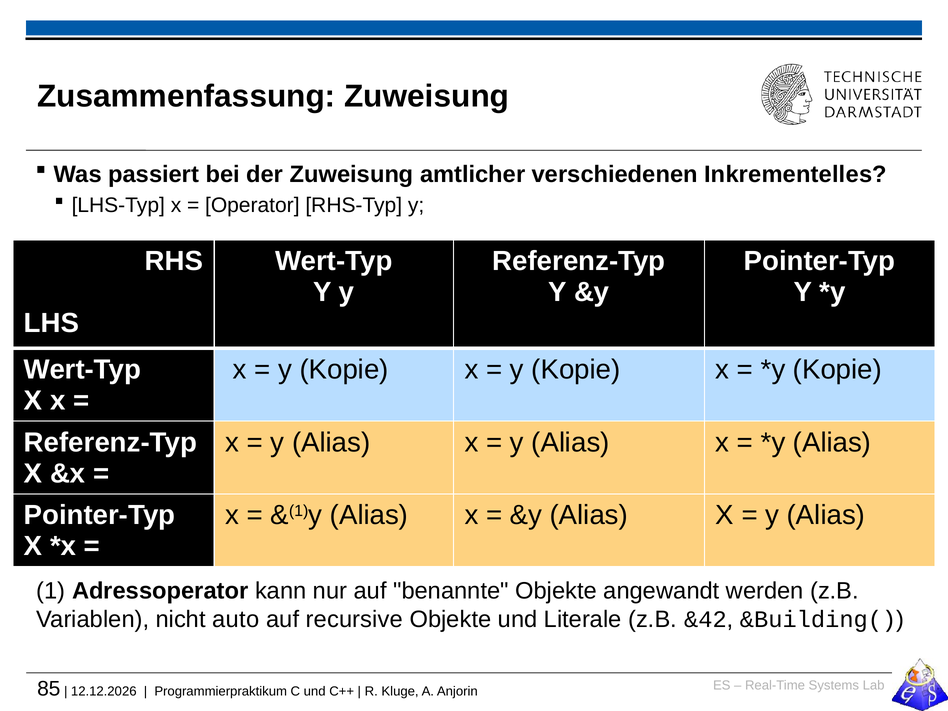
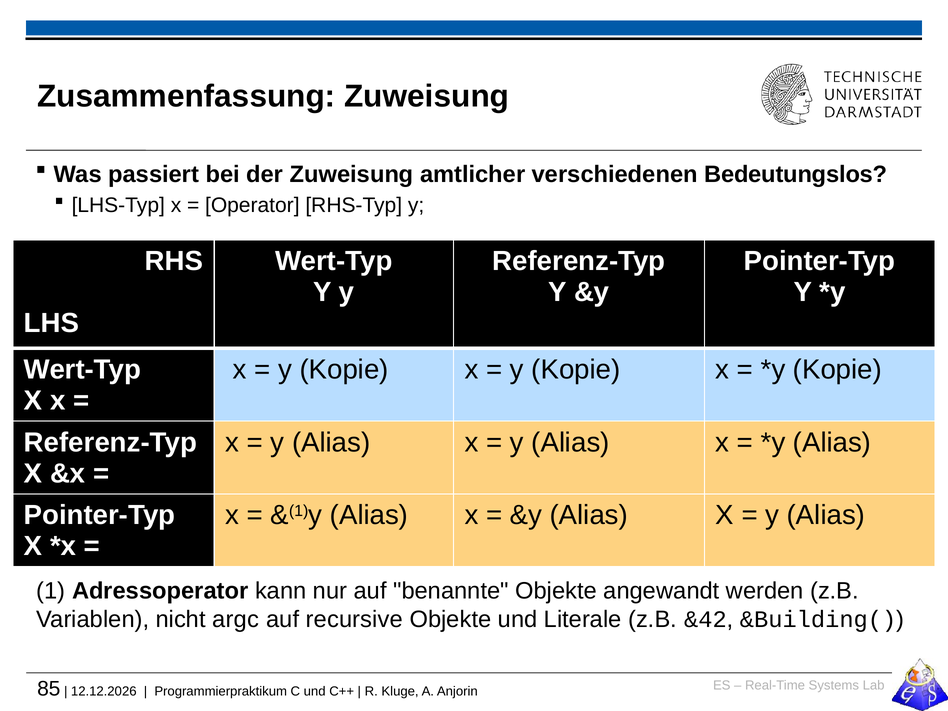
Inkrementelles: Inkrementelles -> Bedeutungslos (796, 175)
auto: auto -> argc (236, 619)
